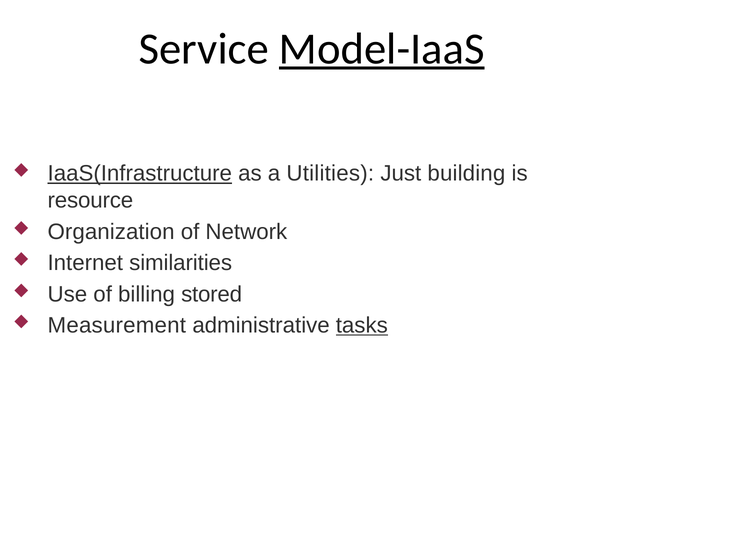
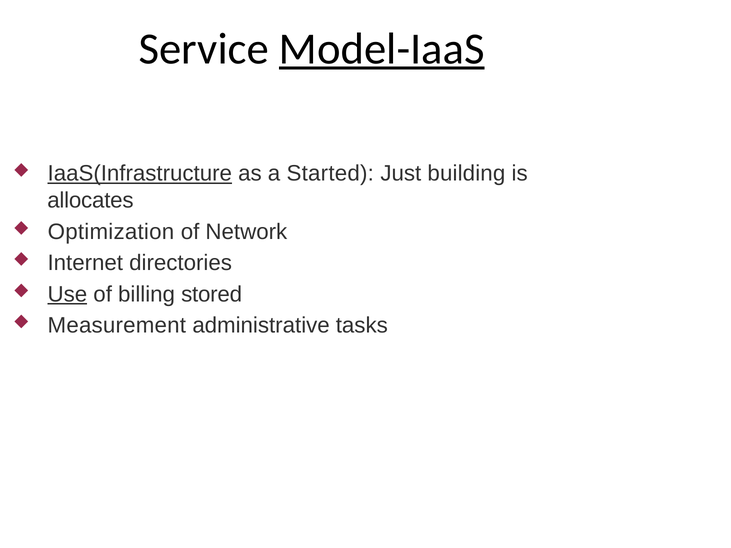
Utilities: Utilities -> Started (330, 174)
resource: resource -> allocates (90, 201)
Organization: Organization -> Optimization (111, 232)
similarities: similarities -> directories (181, 263)
Use underline: none -> present (67, 294)
tasks underline: present -> none (362, 326)
